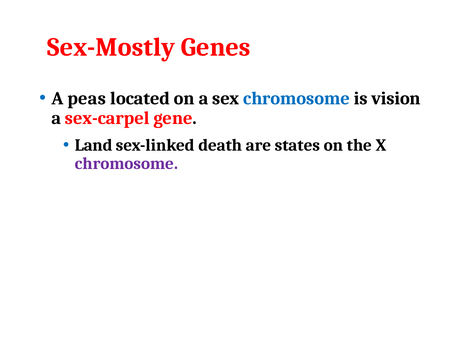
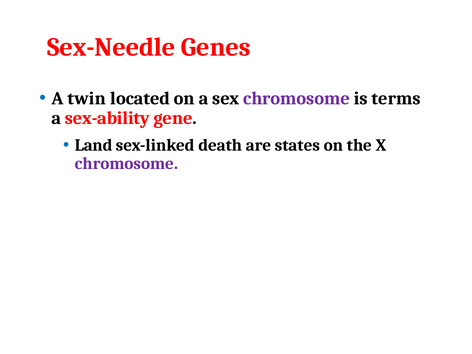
Sex-Mostly: Sex-Mostly -> Sex-Needle (111, 47)
peas: peas -> twin (87, 98)
chromosome colour: blue -> purple (296, 98)
vision: vision -> terms (396, 98)
sex-carpel: sex-carpel -> sex-ability (107, 118)
